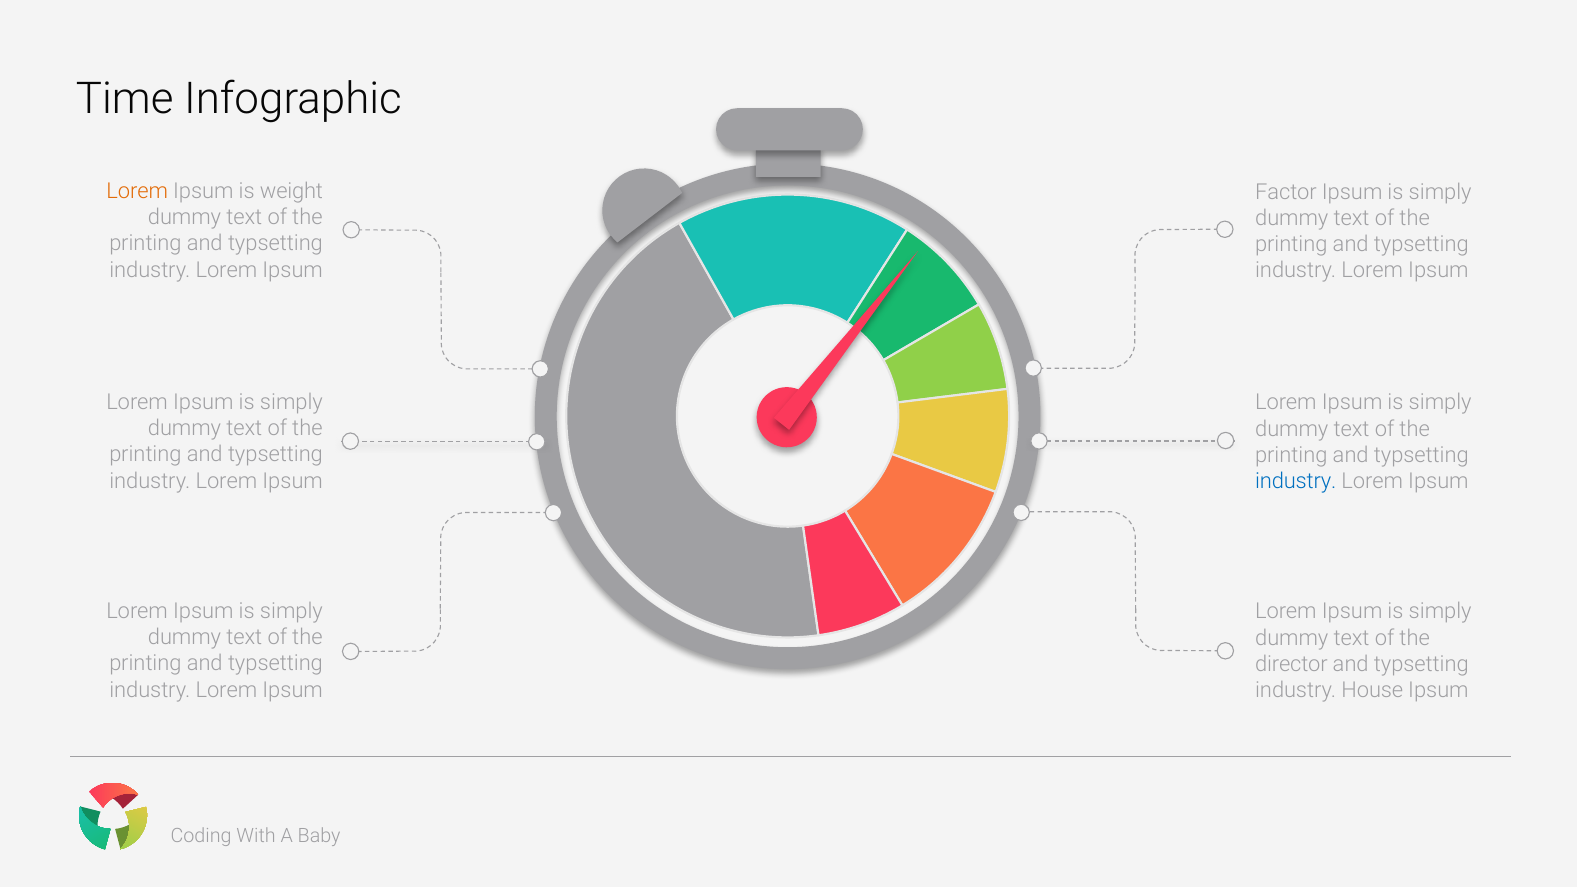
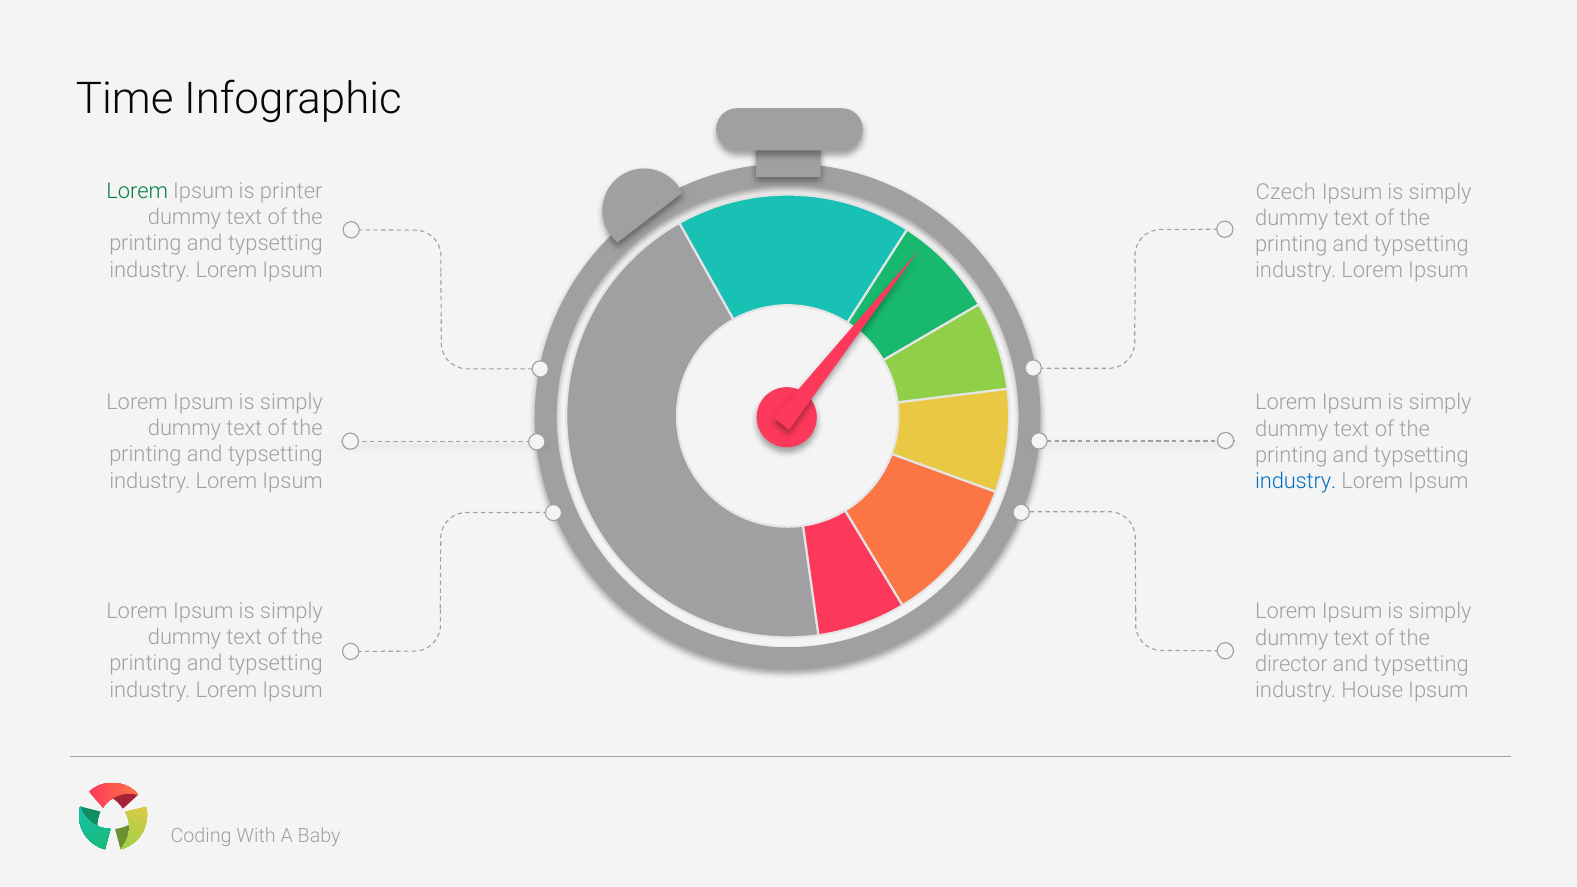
Lorem colour: orange -> green (137, 191)
weight: weight -> printer (291, 191)
Factor: Factor -> Czech (1286, 192)
